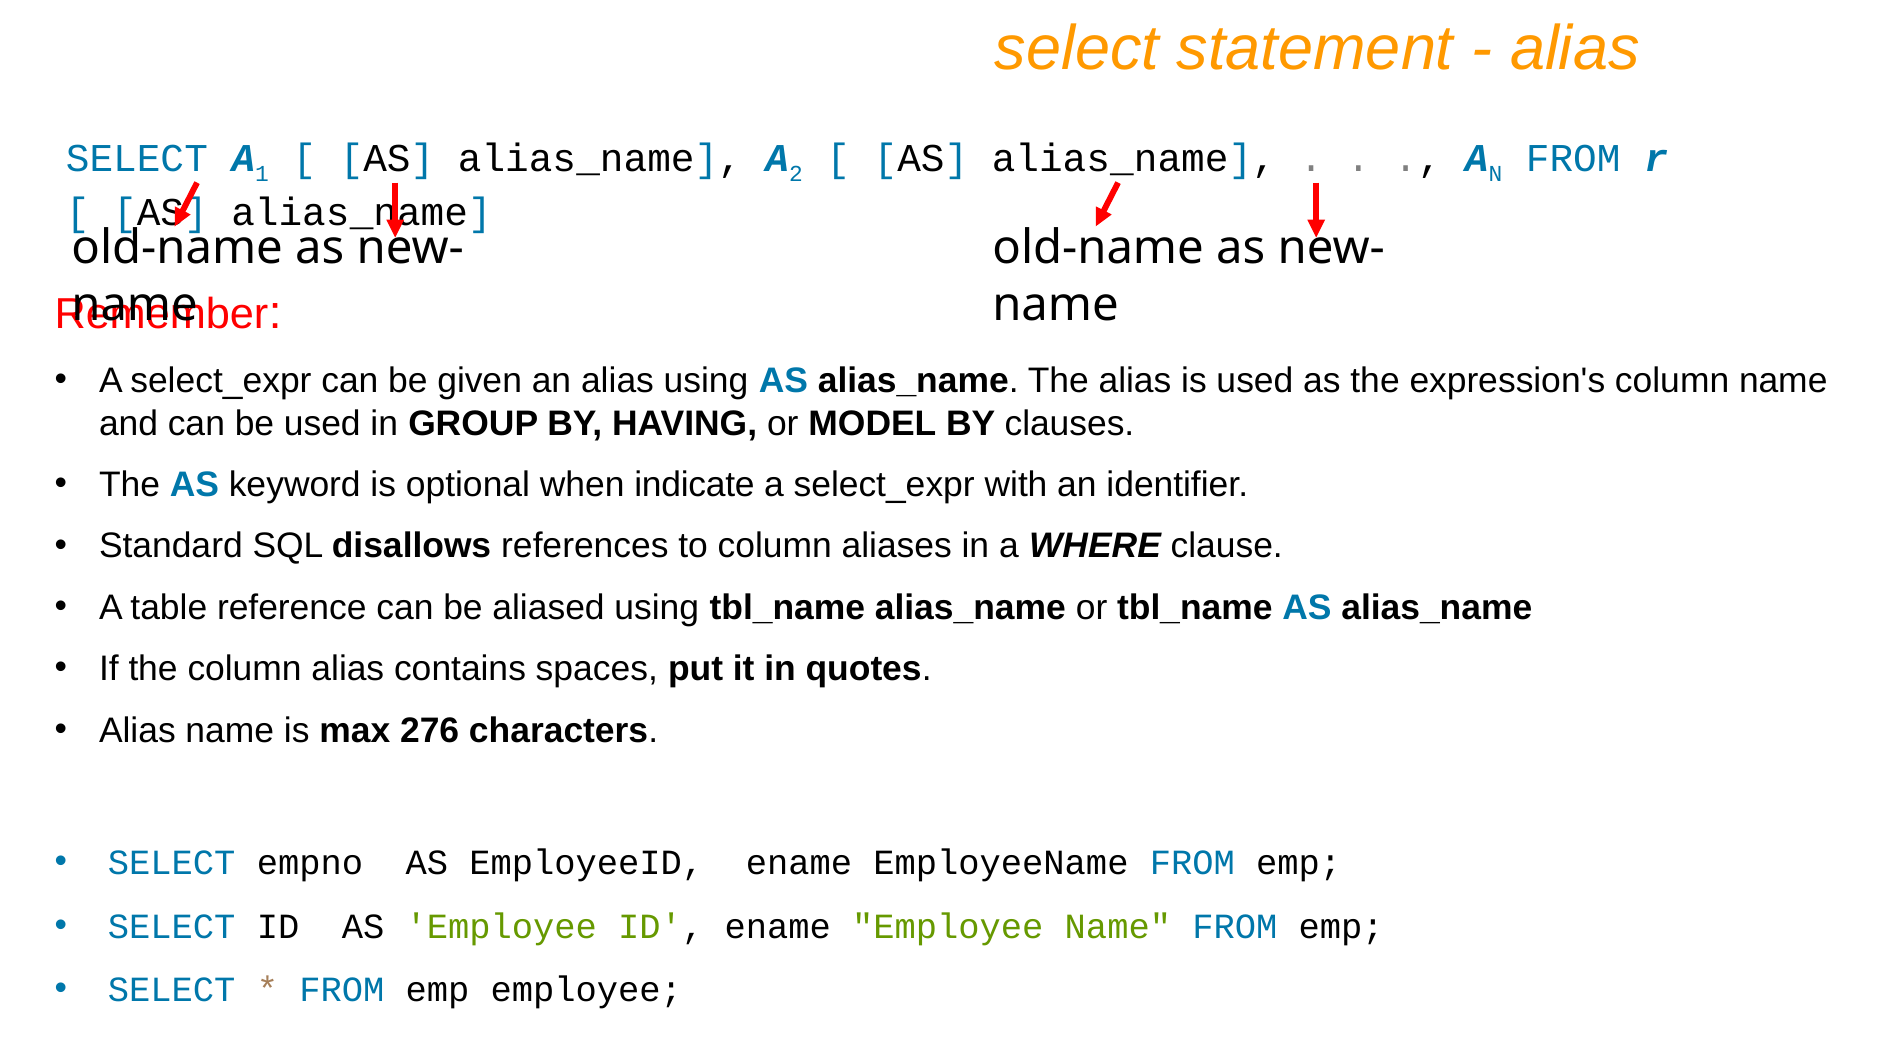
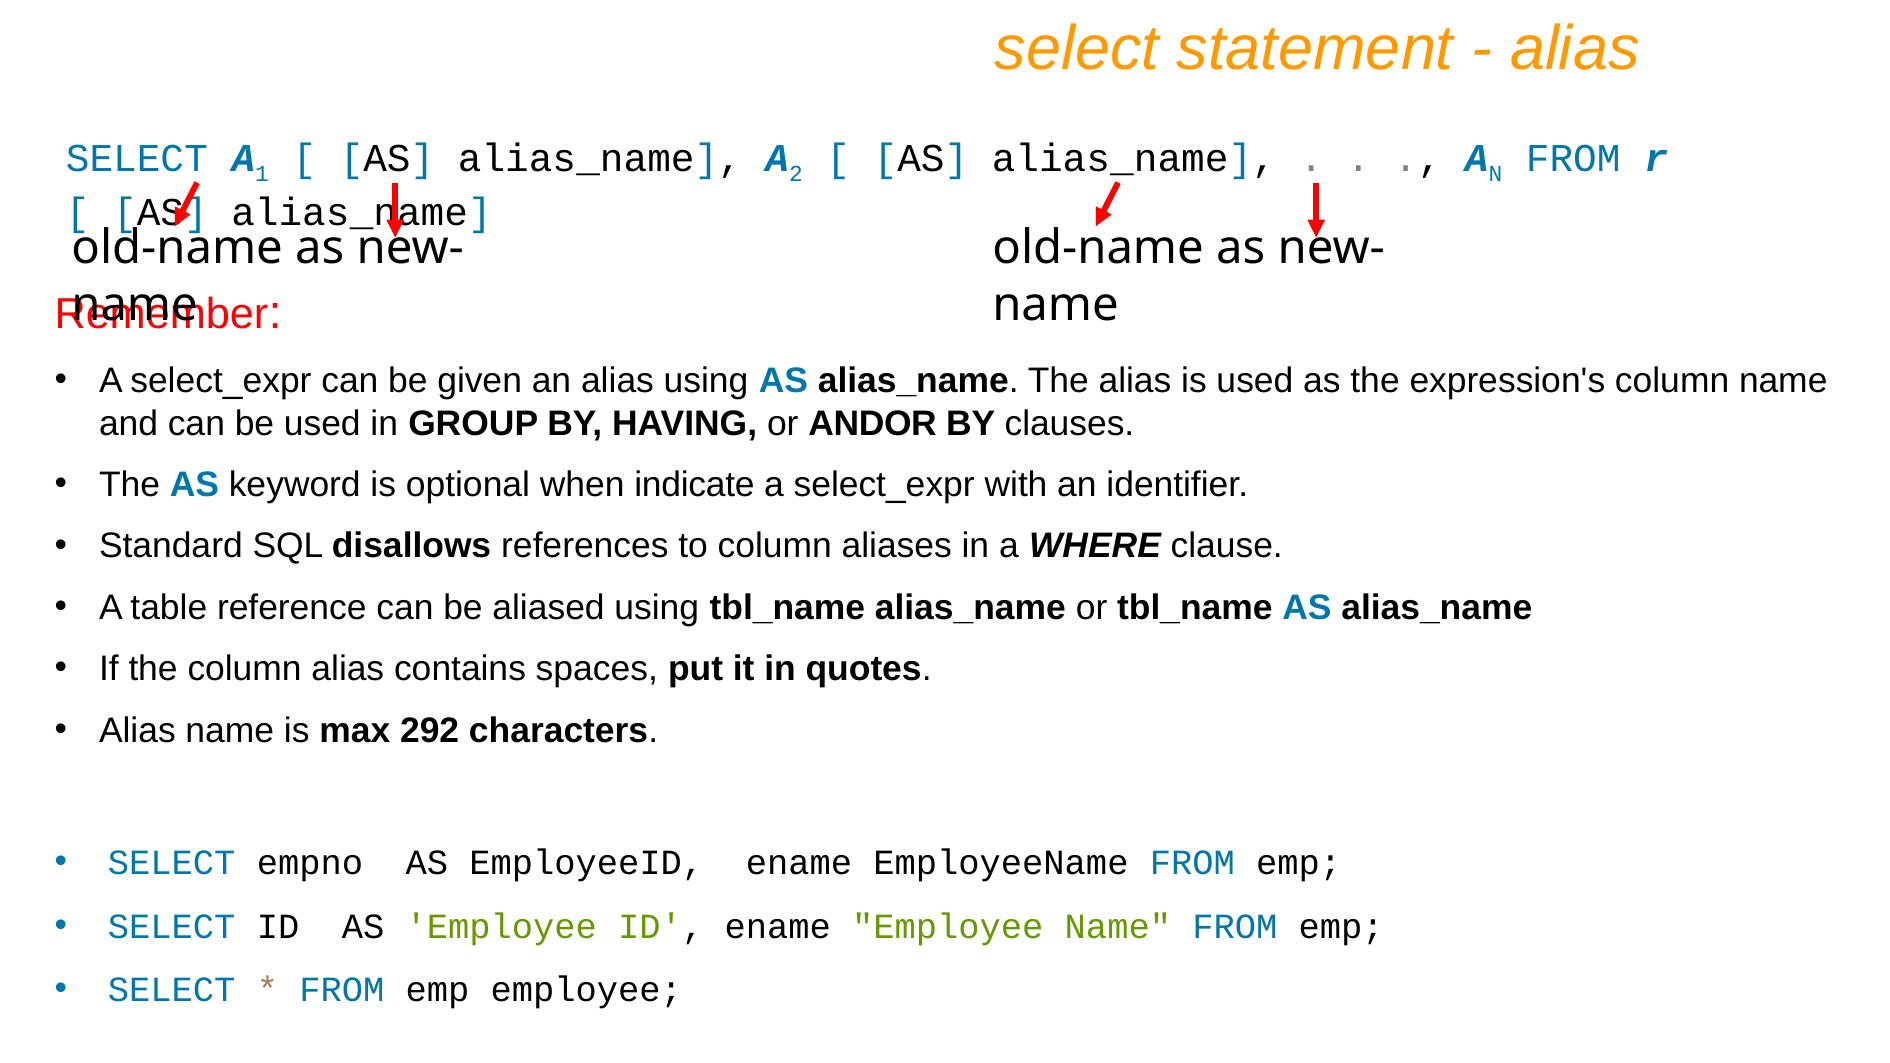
MODEL: MODEL -> ANDOR (873, 424)
276: 276 -> 292 (430, 730)
